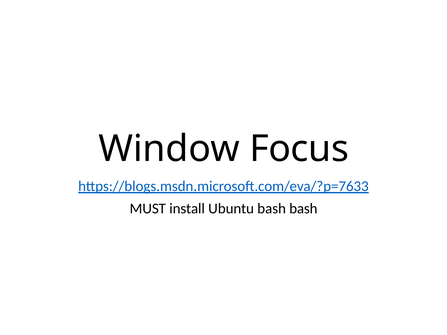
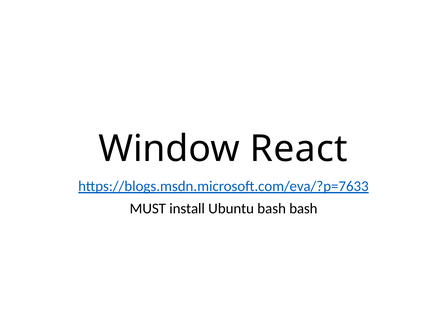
Focus: Focus -> React (299, 149)
